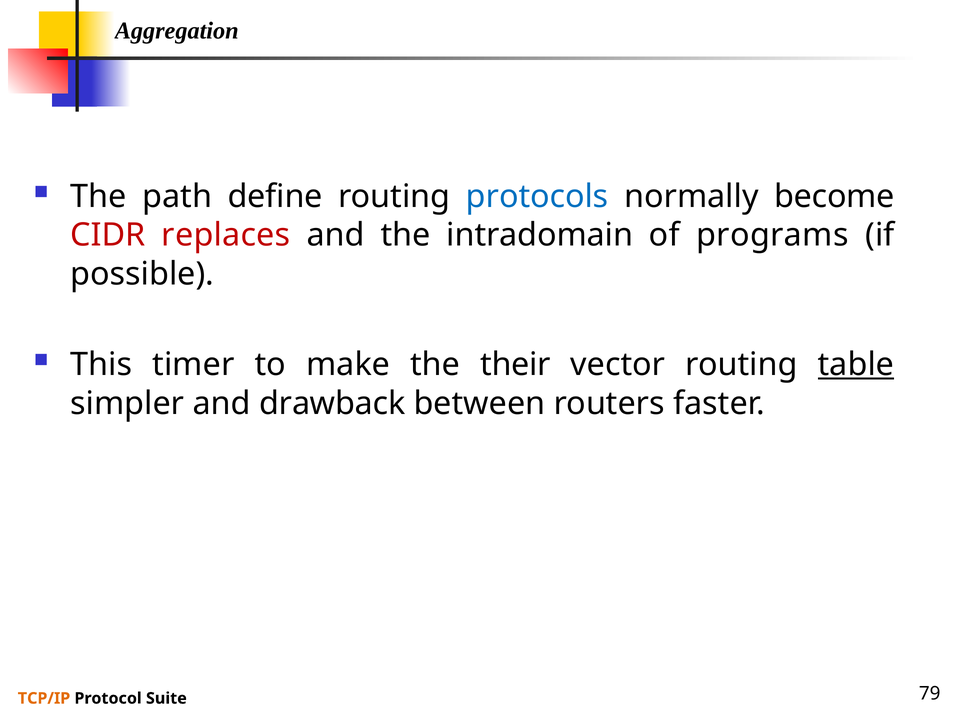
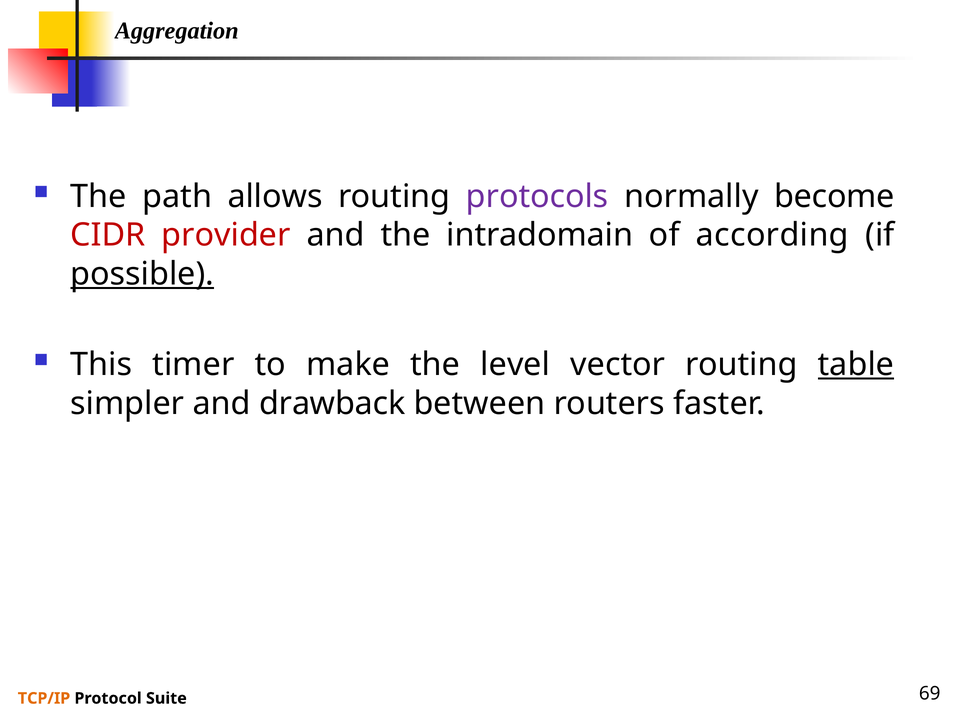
define: define -> allows (275, 196)
protocols colour: blue -> purple (537, 196)
replaces: replaces -> provider (226, 235)
programs: programs -> according (772, 235)
possible underline: none -> present (142, 274)
their: their -> level (515, 365)
79: 79 -> 69 (930, 694)
